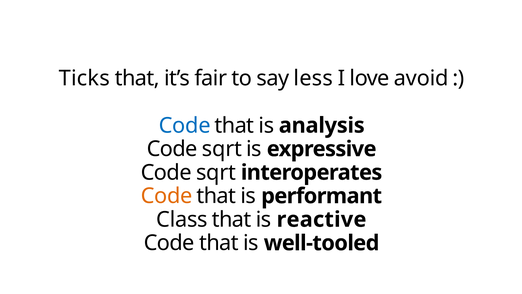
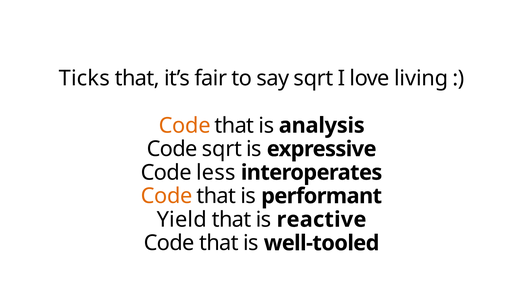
say less: less -> sqrt (314, 78)
avoid: avoid -> living (421, 78)
Code colour: blue -> orange (185, 125)
sqrt: sqrt -> less (216, 172)
Class: Class -> Yield (182, 219)
